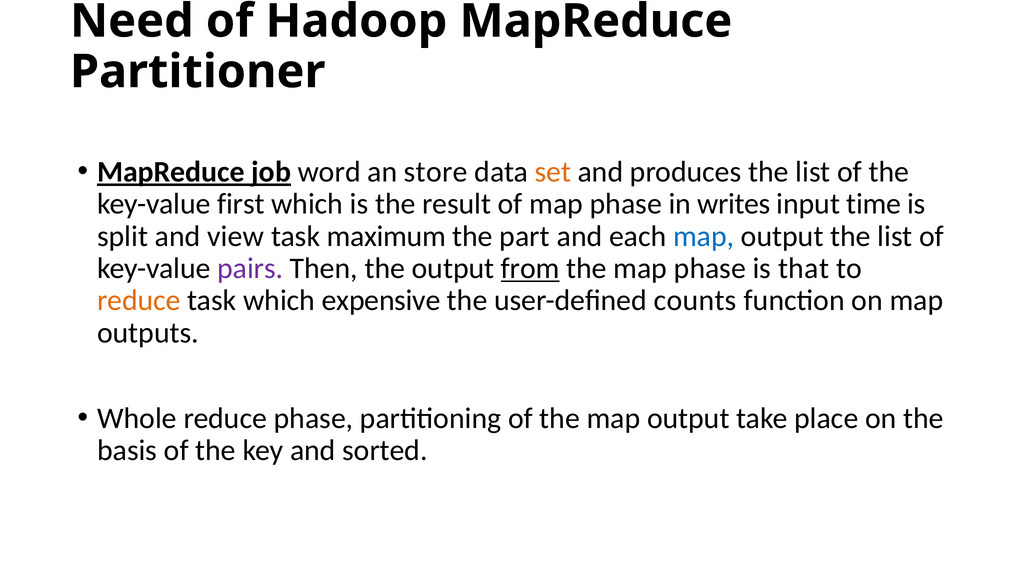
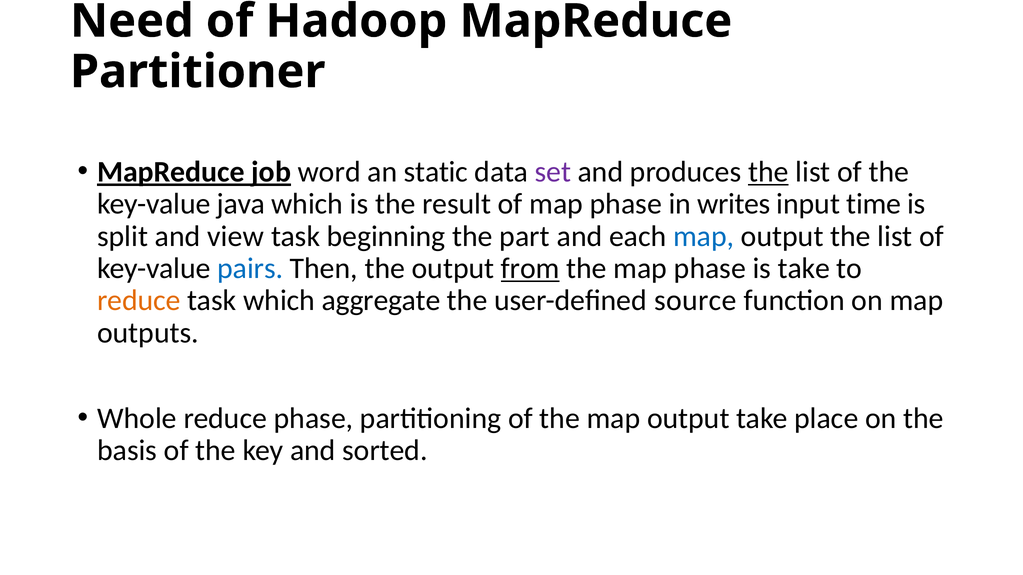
store: store -> static (436, 172)
set colour: orange -> purple (553, 172)
the underline: none -> present (768, 172)
first: first -> java (241, 204)
maximum: maximum -> beginning (386, 236)
pairs colour: purple -> blue (250, 269)
is that: that -> take (804, 269)
expensive: expensive -> aggregate (381, 301)
counts: counts -> source (695, 301)
